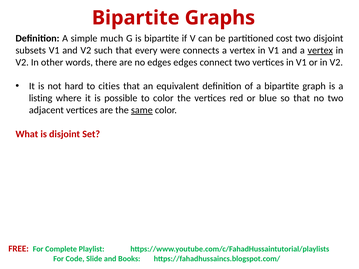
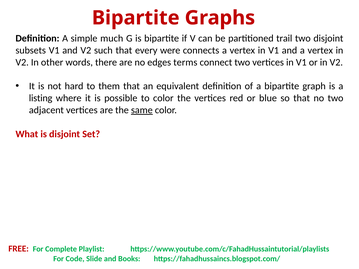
cost: cost -> trail (284, 38)
vertex underline: present -> none (320, 50)
edges edges: edges -> terms (185, 62)
cities: cities -> them (109, 86)
